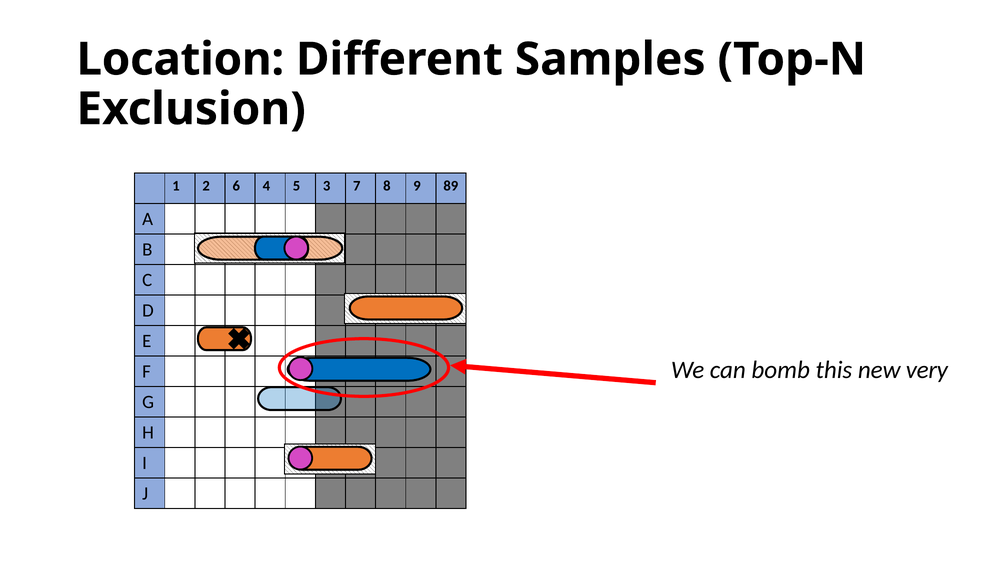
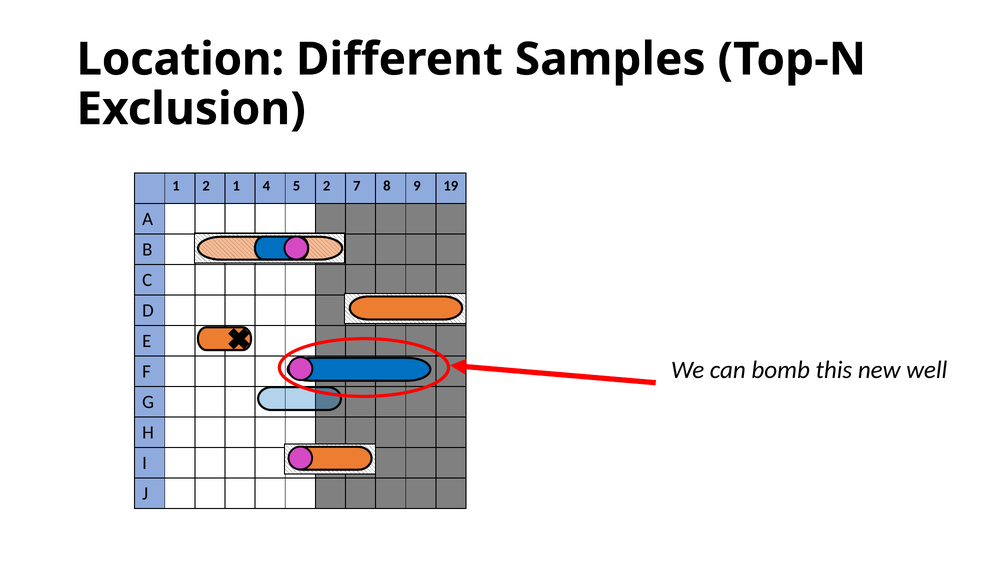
2 6: 6 -> 1 (236, 186)
5 3: 3 -> 2 (327, 186)
89: 89 -> 19 (451, 186)
very: very -> well (927, 370)
